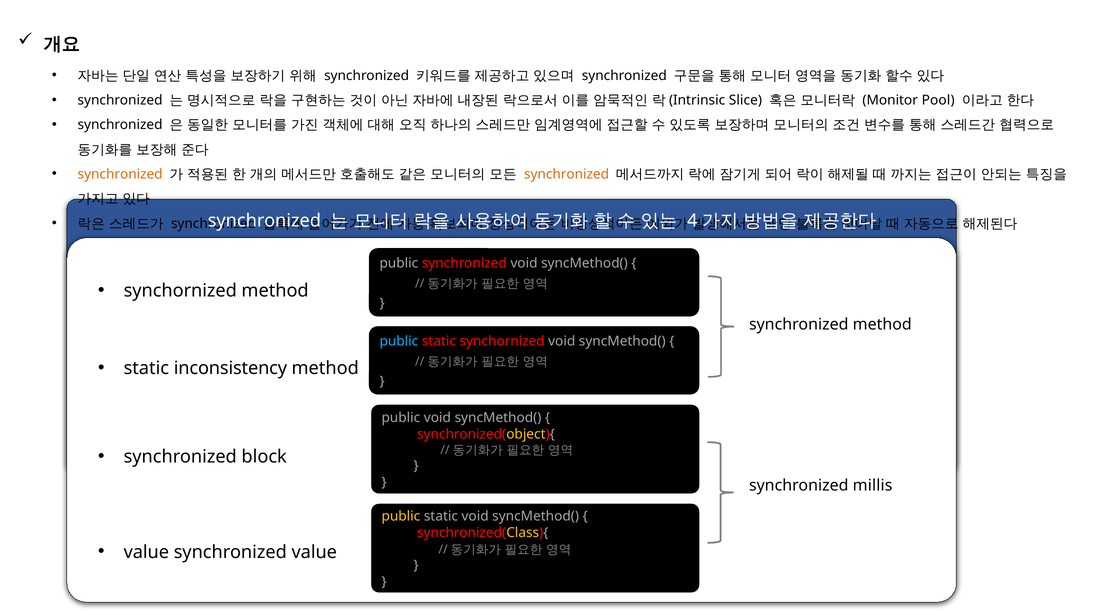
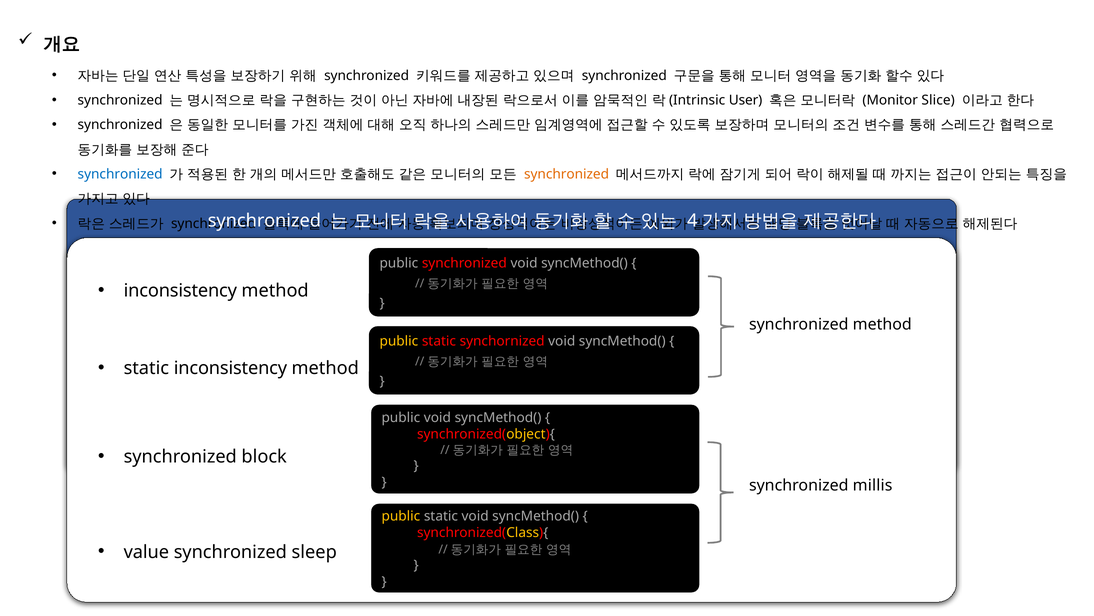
Slice: Slice -> User (746, 100)
Pool: Pool -> Slice (938, 100)
synchronized colour: orange -> blue (120, 174)
synchornized: synchornized -> inconsistency (180, 291)
public colour: light blue -> yellow (399, 341)
synchronized value: value -> sleep (314, 551)
